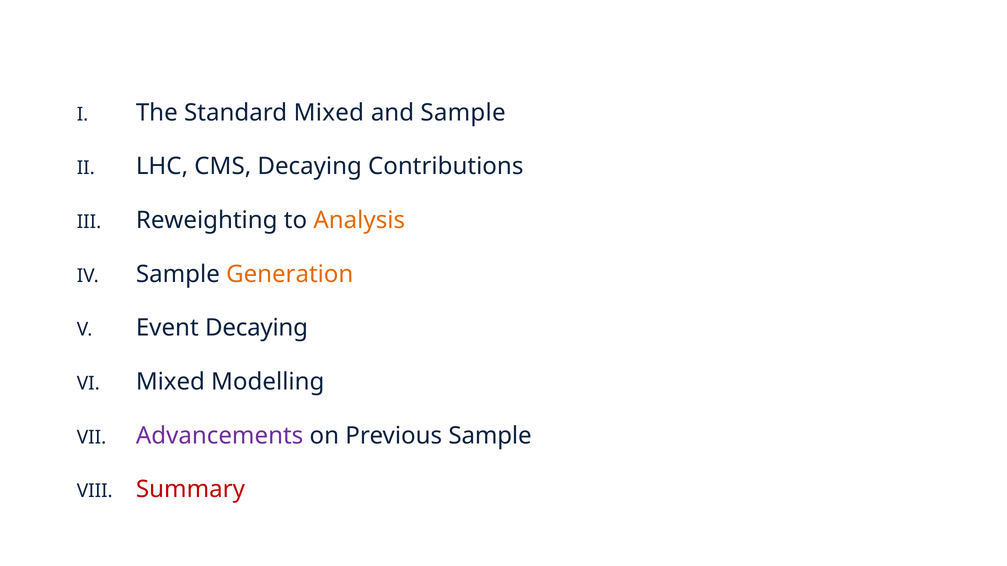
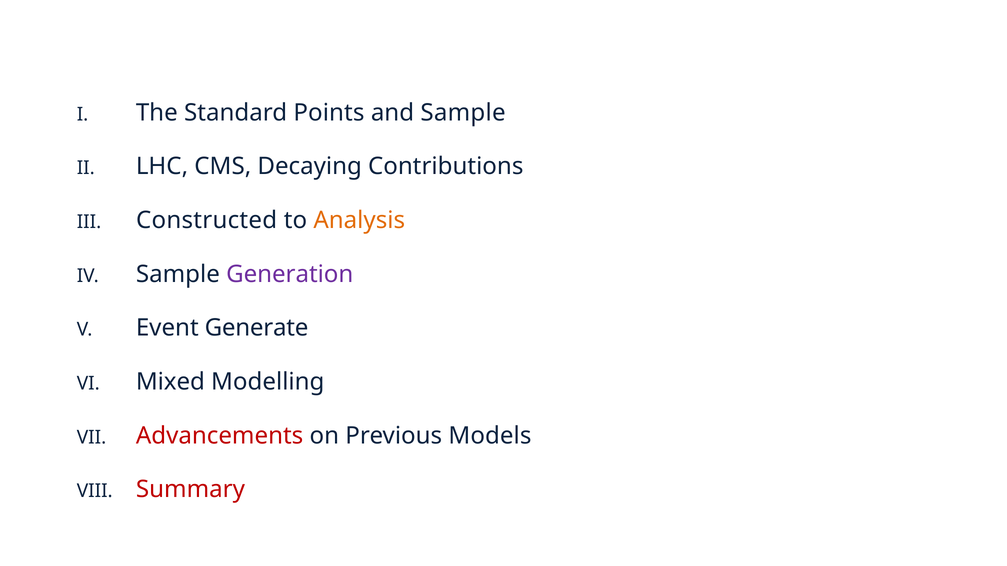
Standard Mixed: Mixed -> Points (329, 113)
Reweighting: Reweighting -> Constructed (207, 220)
Generation colour: orange -> purple (290, 274)
Event Decaying: Decaying -> Generate (257, 328)
Advancements colour: purple -> red (220, 436)
Previous Sample: Sample -> Models (490, 436)
